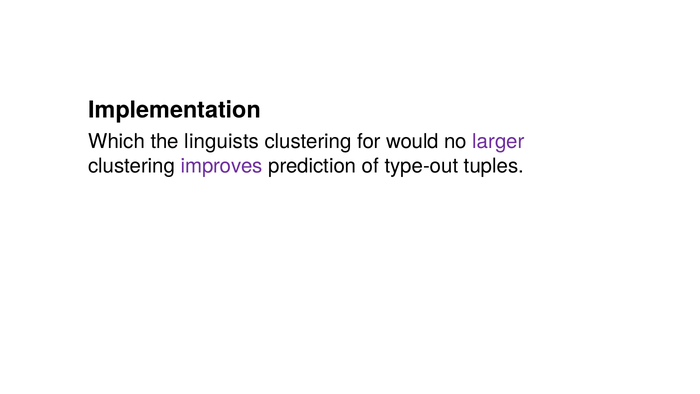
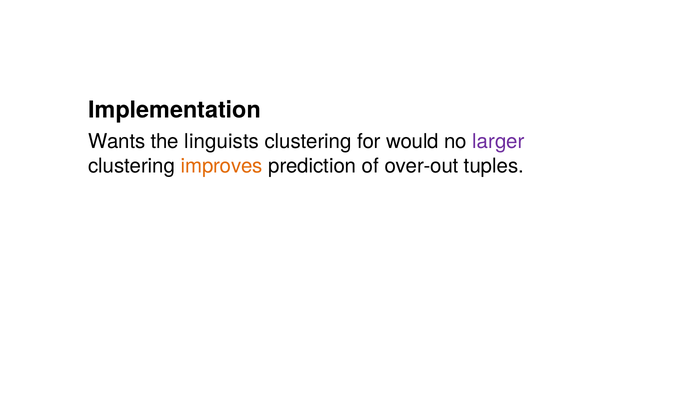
Which: Which -> Wants (117, 142)
improves colour: purple -> orange (222, 166)
type-out: type-out -> over-out (422, 166)
